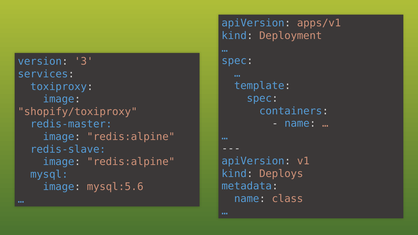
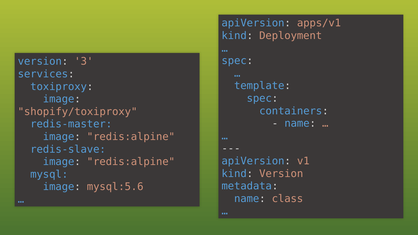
kind Deploys: Deploys -> Version (281, 174)
